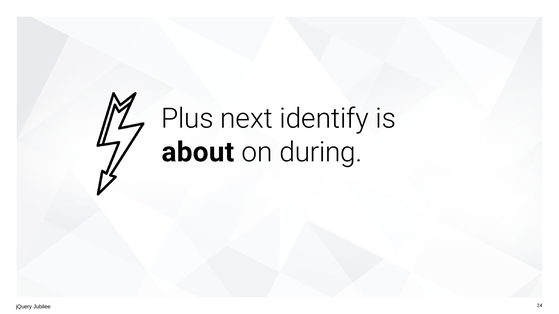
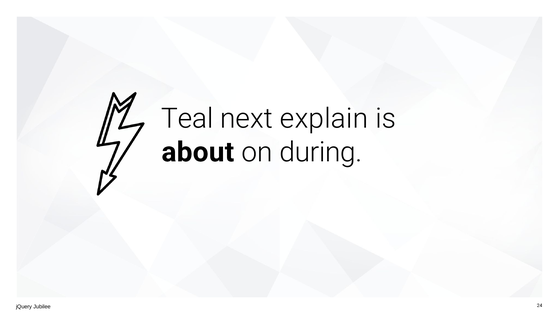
Plus: Plus -> Teal (187, 119)
identify: identify -> explain (324, 119)
